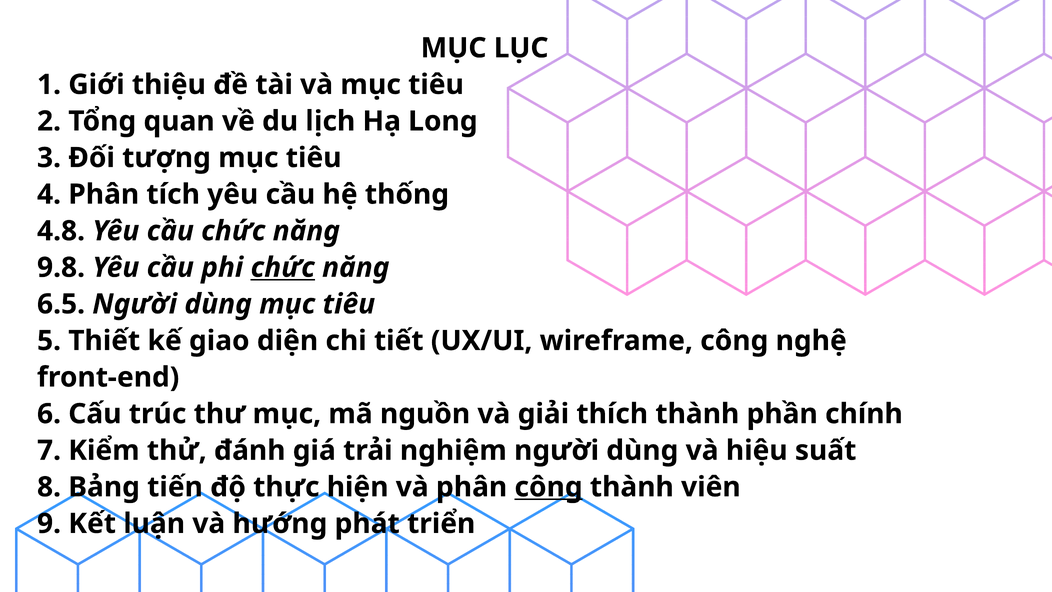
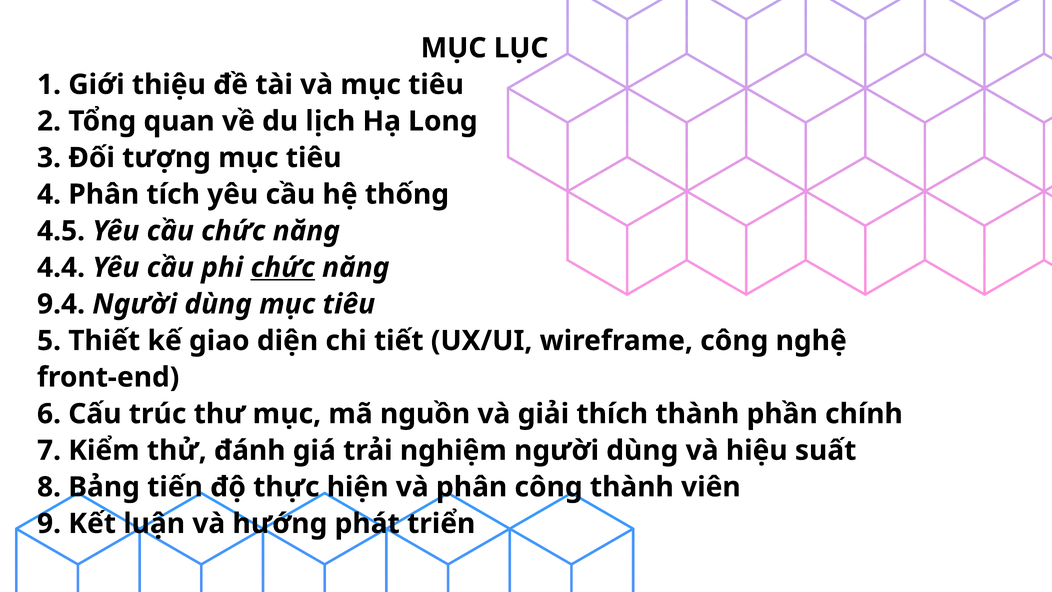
4.8: 4.8 -> 4.5 (61, 231)
9.8: 9.8 -> 4.4 (61, 267)
6.5: 6.5 -> 9.4 (61, 304)
công underline: present -> none (549, 487)
